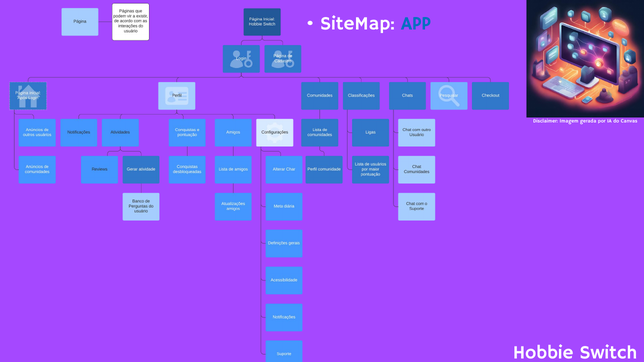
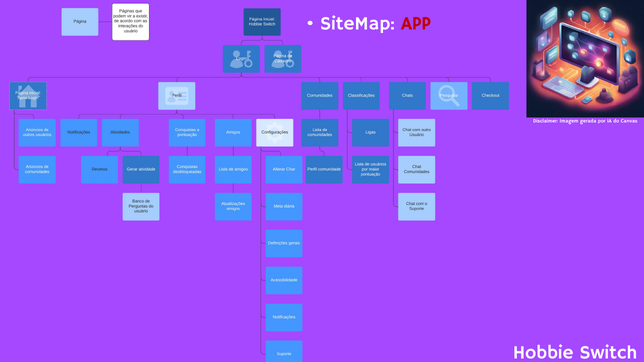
APP colour: blue -> red (416, 23)
